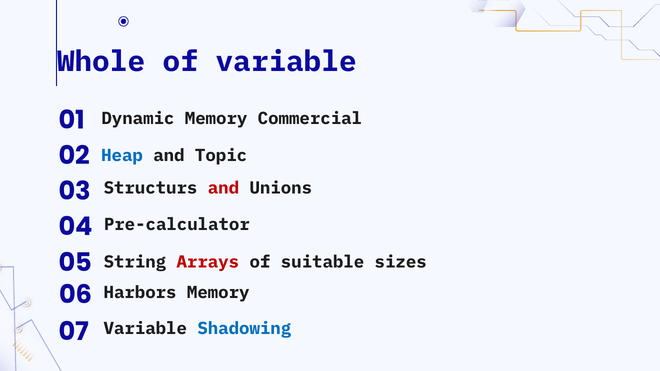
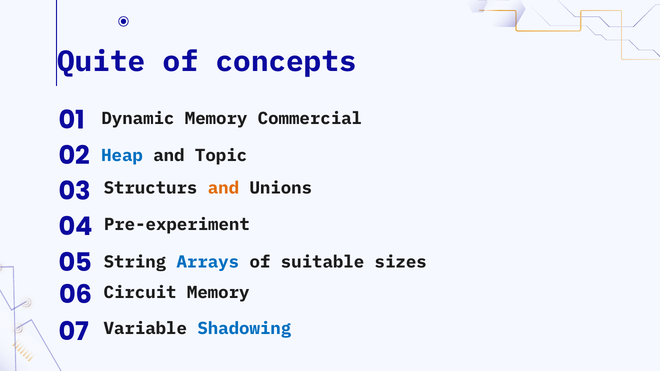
Whole: Whole -> Quite (101, 61)
of variable: variable -> concepts (286, 61)
and colour: red -> orange (223, 188)
Pre-calculator: Pre-calculator -> Pre-experiment (177, 225)
Arrays colour: red -> blue (208, 262)
Harbors: Harbors -> Circuit (140, 293)
